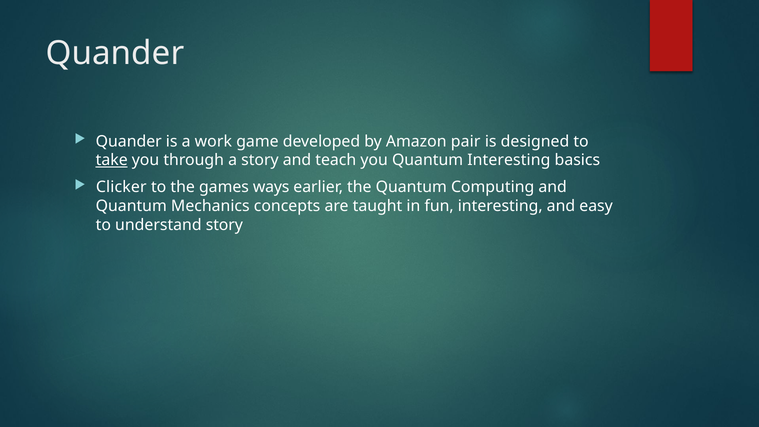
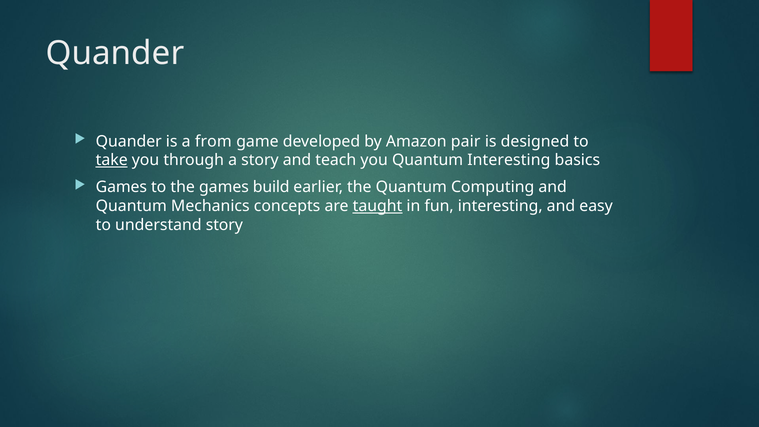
work: work -> from (213, 141)
Clicker: Clicker -> Games (121, 187)
ways: ways -> build (271, 187)
taught underline: none -> present (377, 206)
